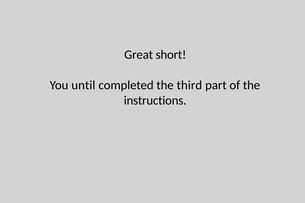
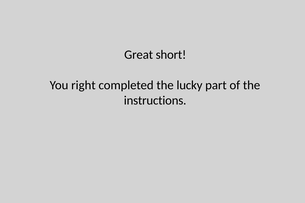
until: until -> right (83, 85)
third: third -> lucky (190, 85)
